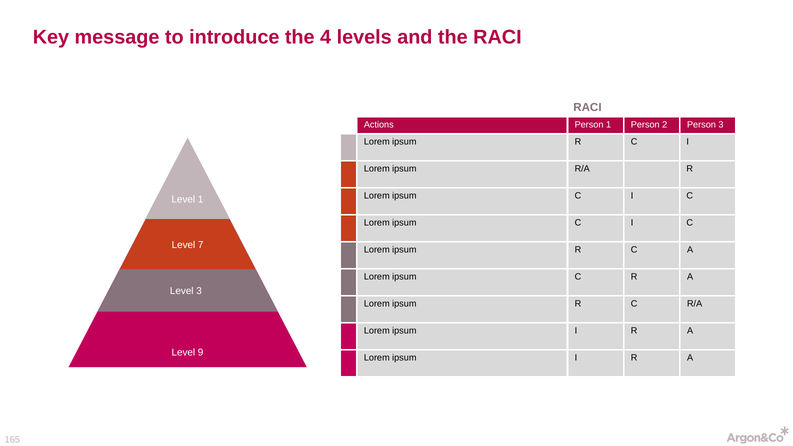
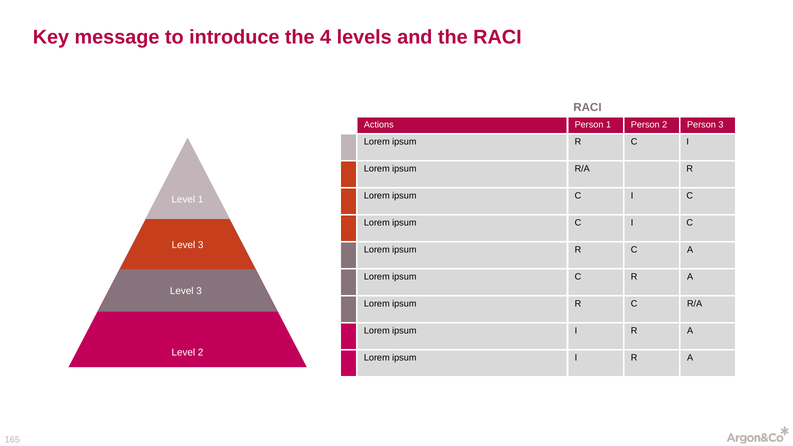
7: 7 -> 3 (201, 245)
Level 9: 9 -> 2 (201, 353)
